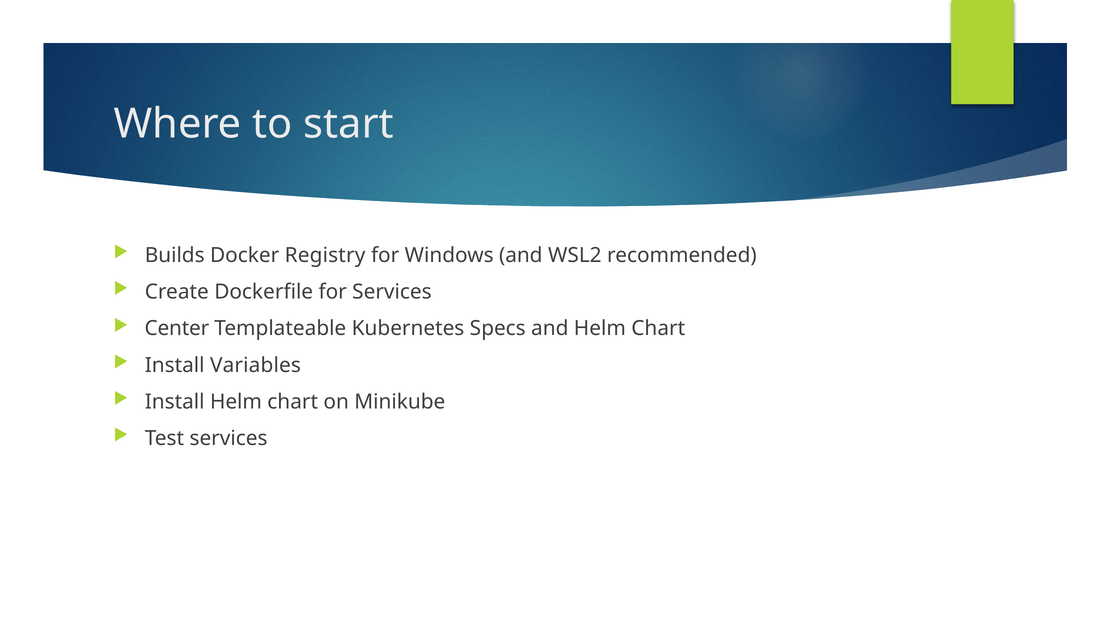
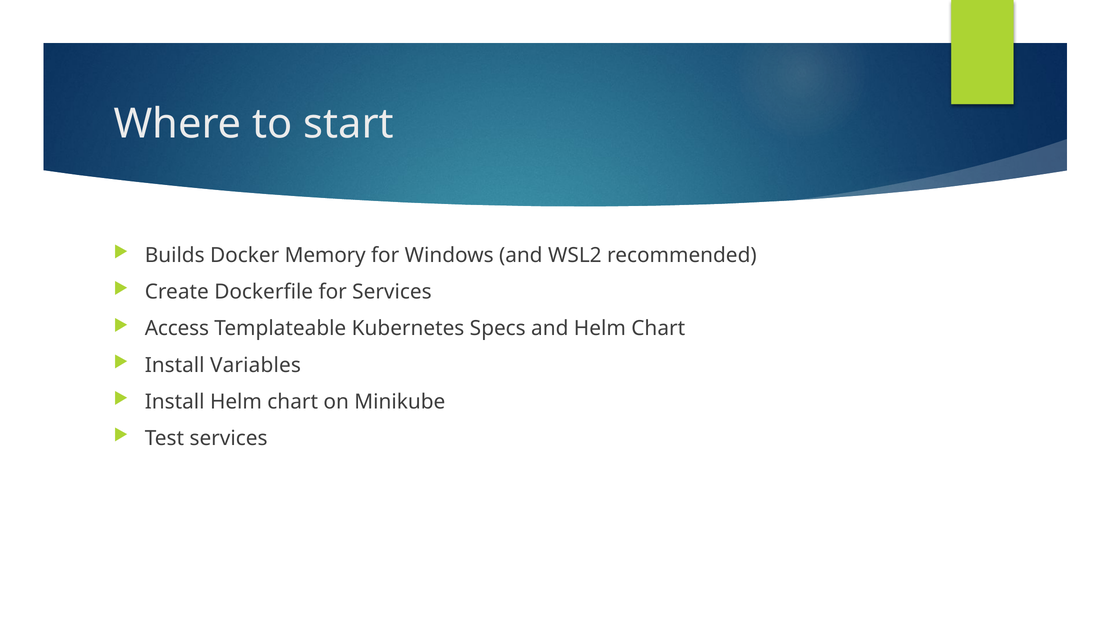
Registry: Registry -> Memory (325, 255)
Center: Center -> Access (177, 329)
